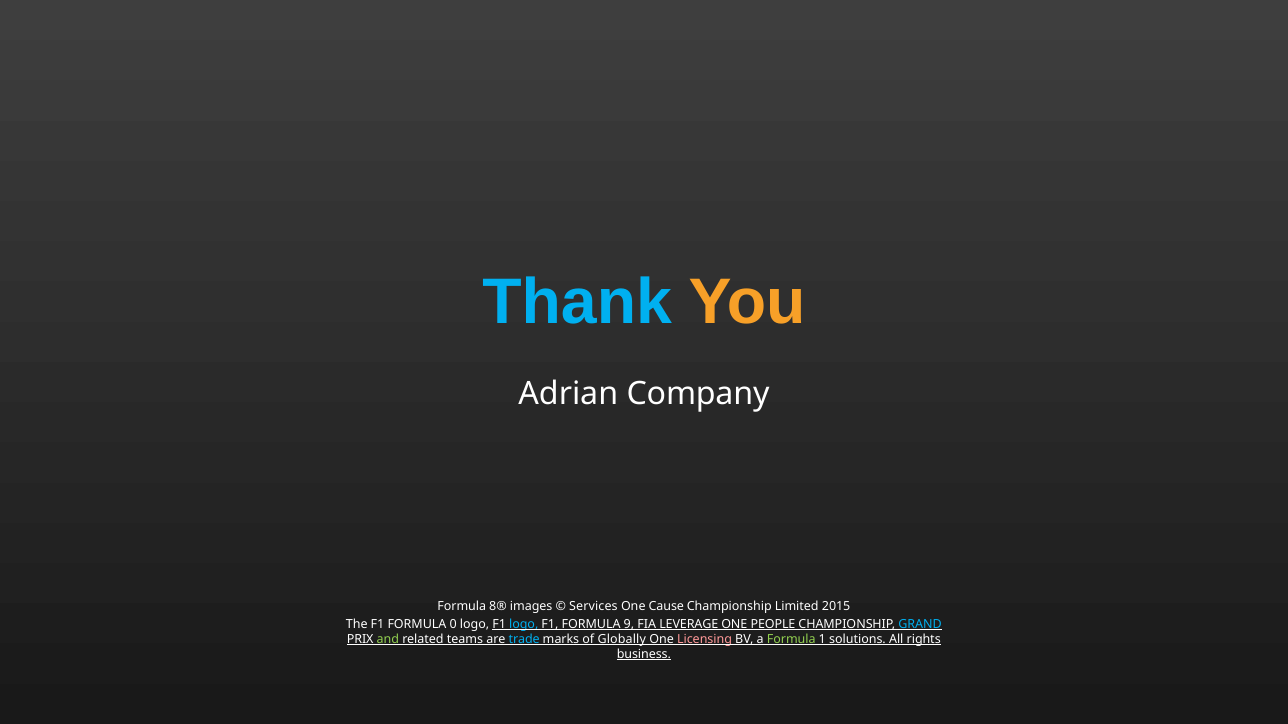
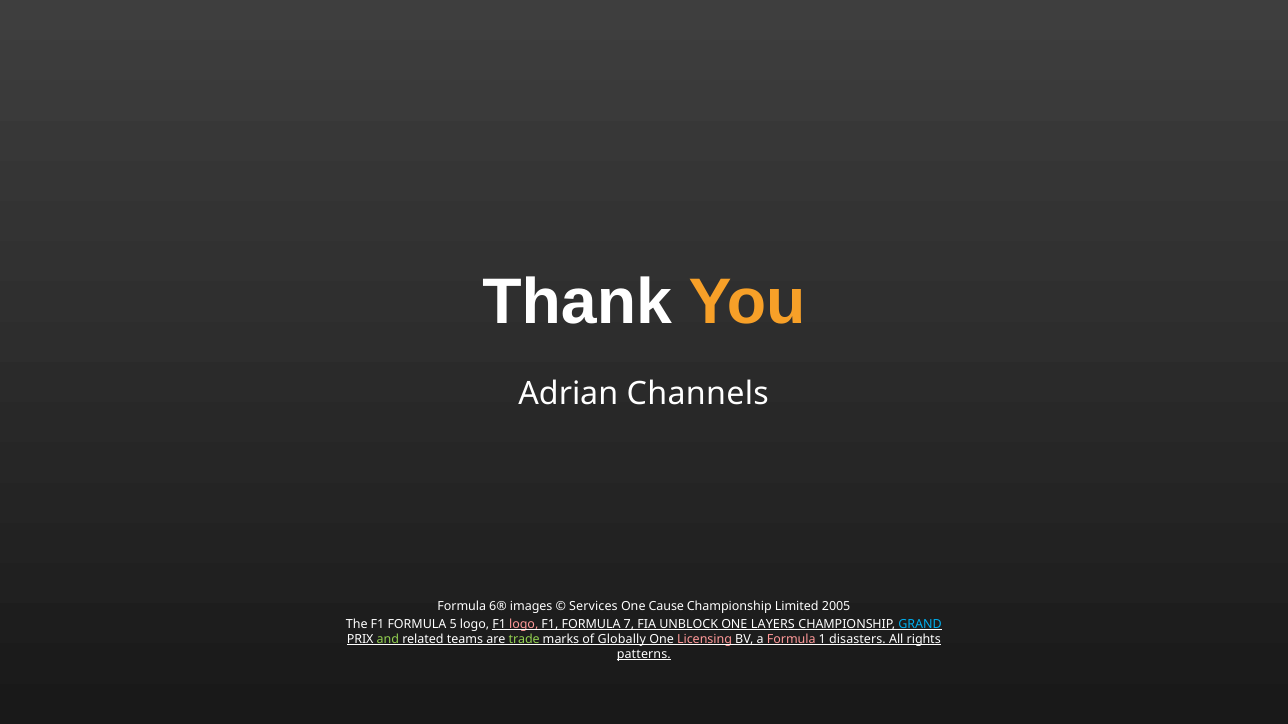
Thank colour: light blue -> white (577, 302)
Company: Company -> Channels (698, 394)
8®: 8® -> 6® (498, 607)
2015: 2015 -> 2005 (836, 607)
0: 0 -> 5 (453, 624)
logo colour: light blue -> pink (524, 624)
9: 9 -> 7 (629, 624)
LEVERAGE: LEVERAGE -> UNBLOCK (689, 624)
PEOPLE: PEOPLE -> LAYERS (773, 624)
trade colour: light blue -> light green (524, 639)
Formula colour: light green -> pink (791, 639)
solutions: solutions -> disasters (857, 639)
business: business -> patterns (644, 654)
